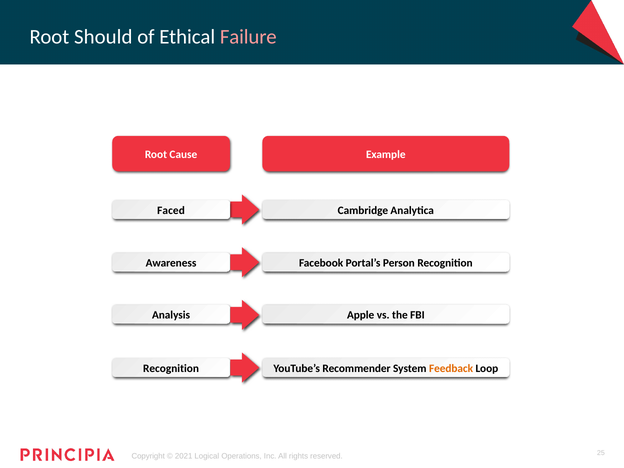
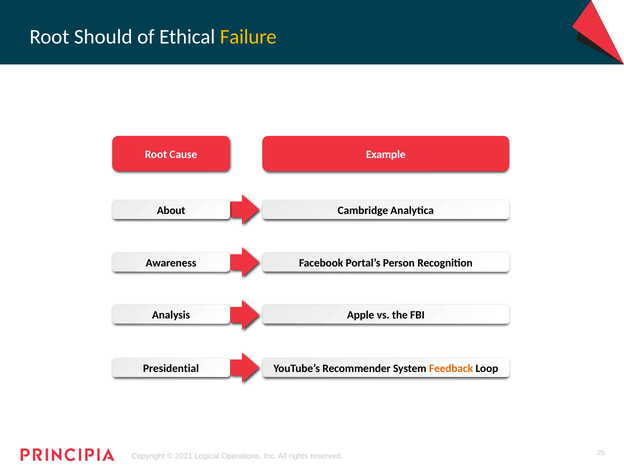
Failure colour: pink -> yellow (248, 37)
Faced: Faced -> About (171, 210)
Recognition: Recognition -> Presidential (171, 368)
